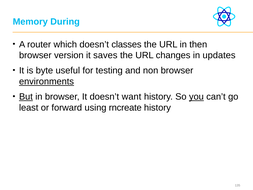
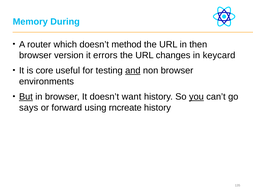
classes: classes -> method (127, 44)
saves: saves -> errors (105, 55)
updates: updates -> keycard (219, 55)
byte: byte -> core (44, 70)
and underline: none -> present (133, 70)
environments underline: present -> none (46, 81)
least: least -> says (29, 108)
